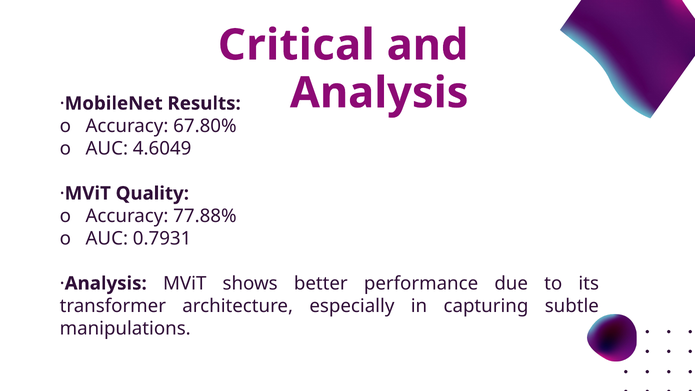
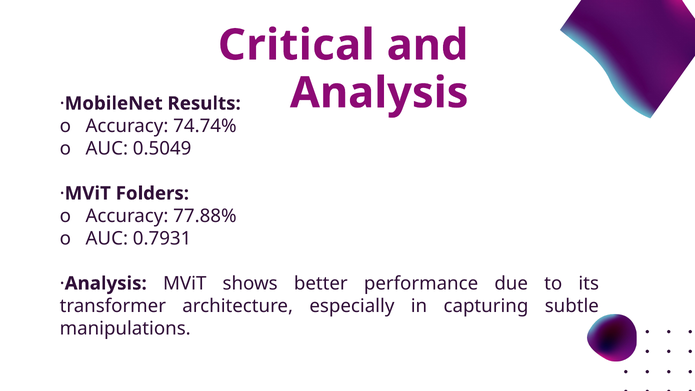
67.80%: 67.80% -> 74.74% (205, 126)
4.6049: 4.6049 -> 0.5049 (162, 148)
Quality: Quality -> Folders (152, 193)
